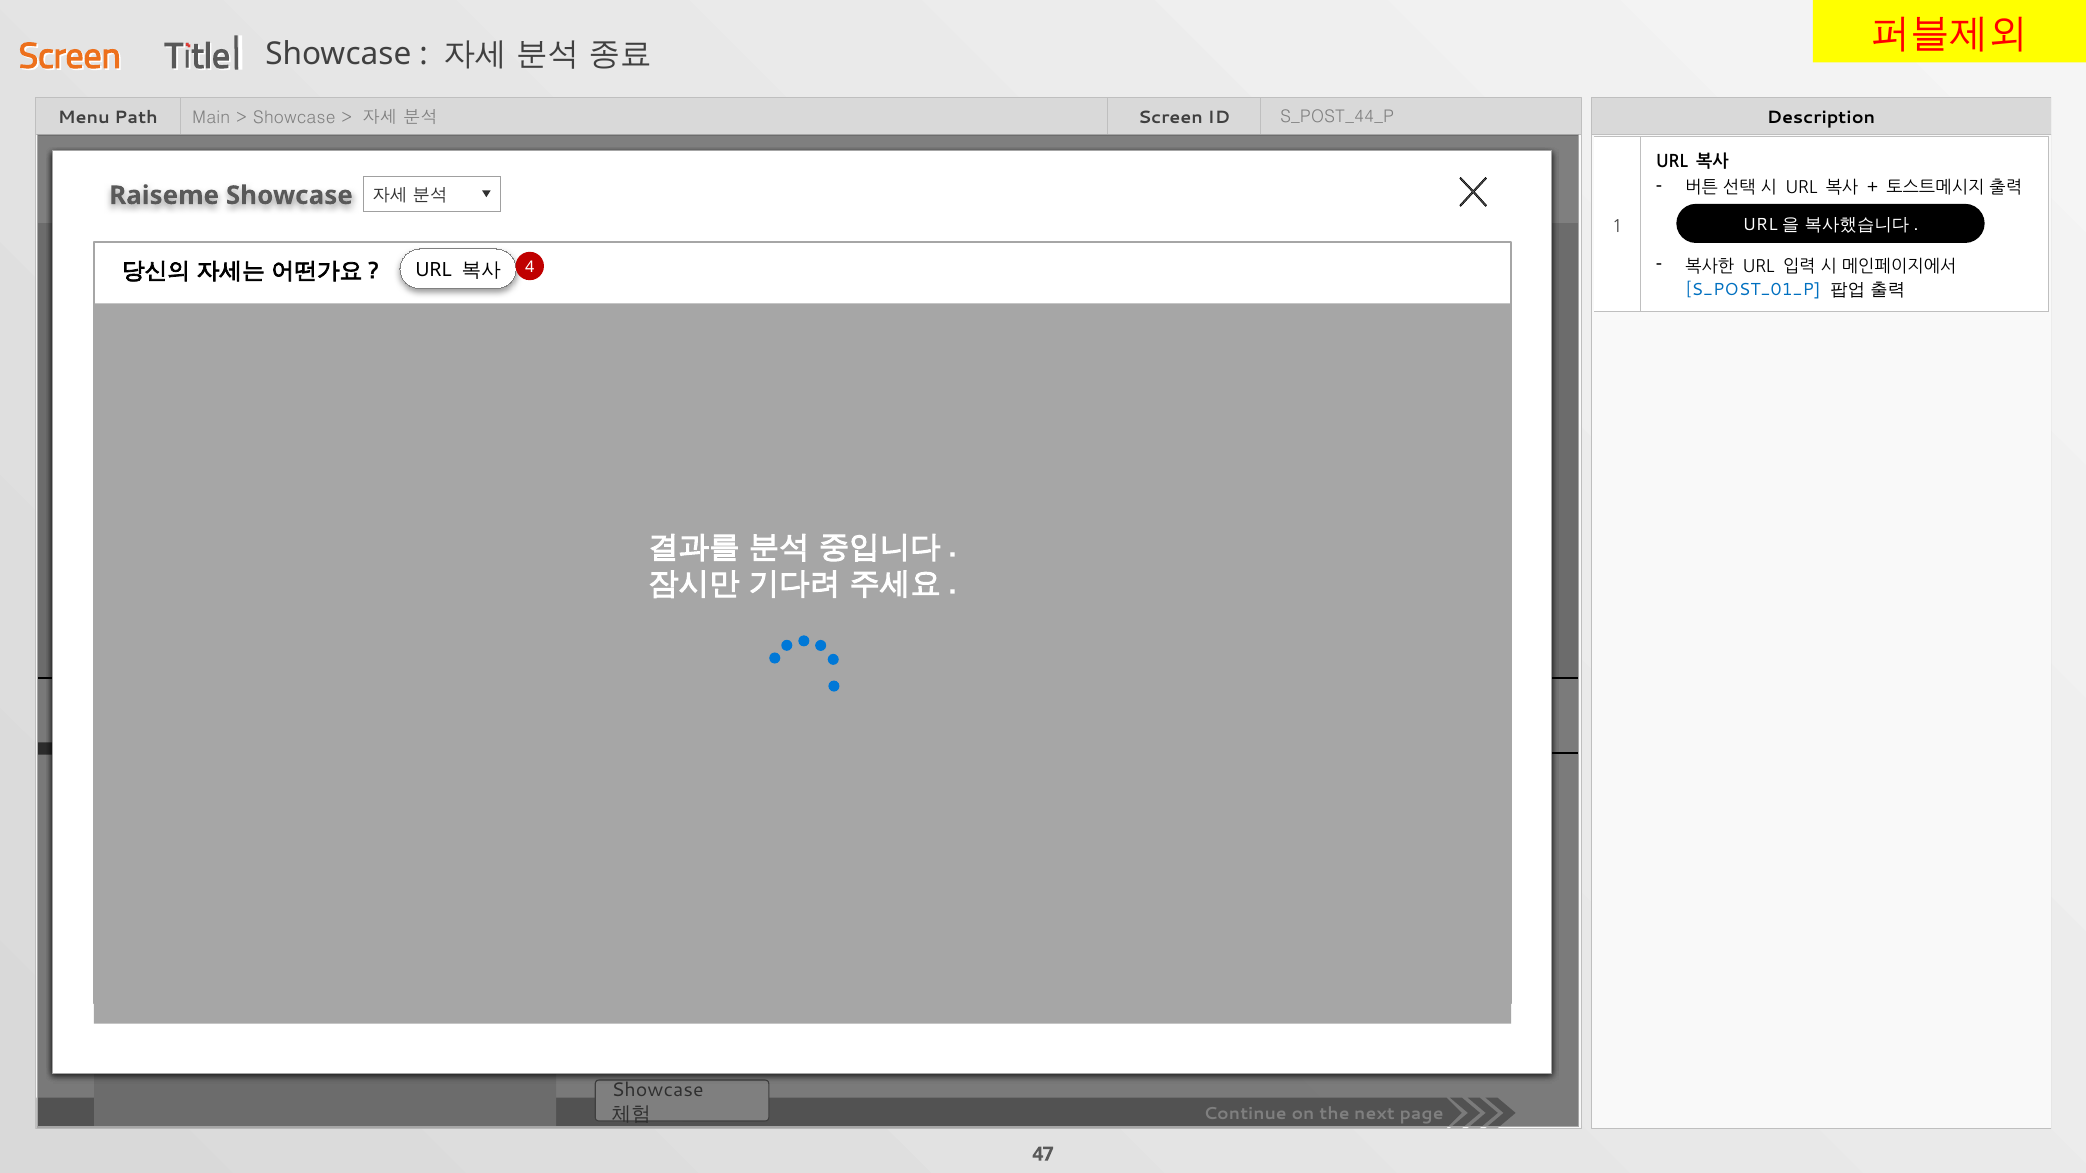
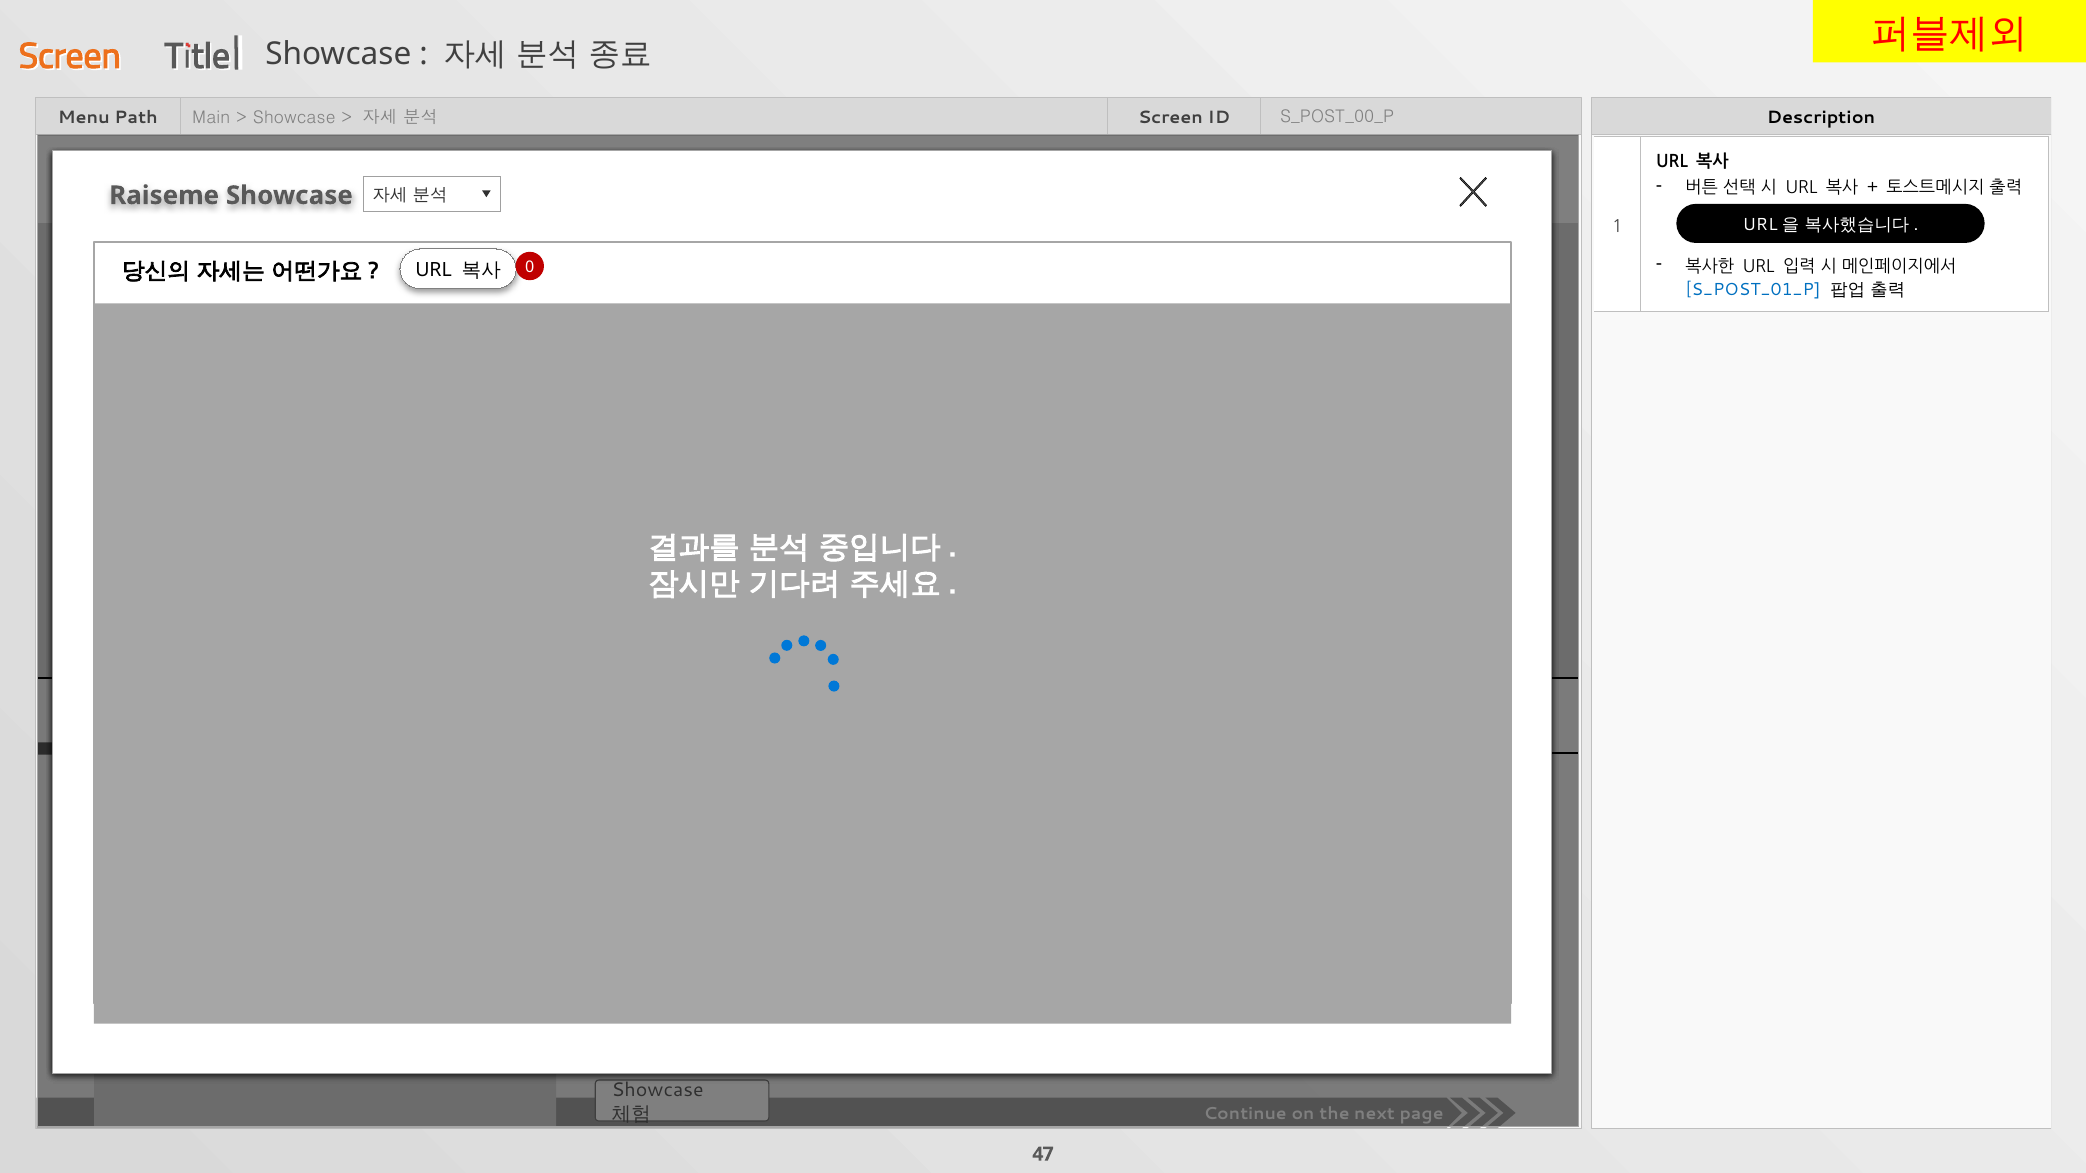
S_POST_44_P: S_POST_44_P -> S_POST_00_P (1337, 117)
4: 4 -> 0 (530, 267)
